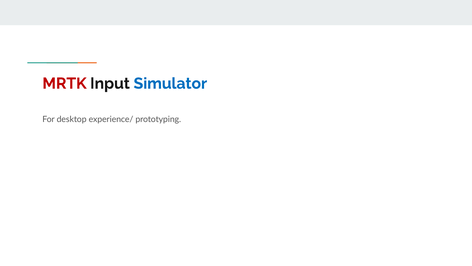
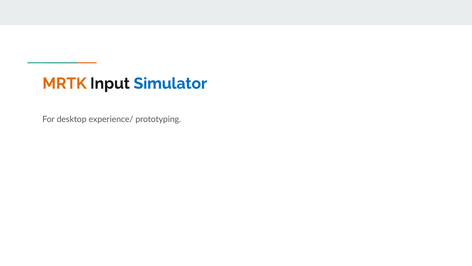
MRTK colour: red -> orange (64, 83)
